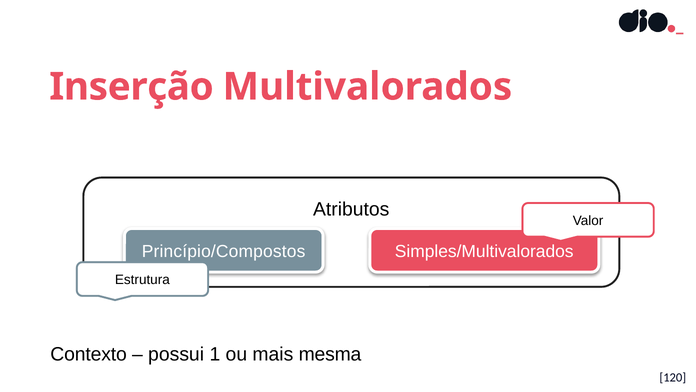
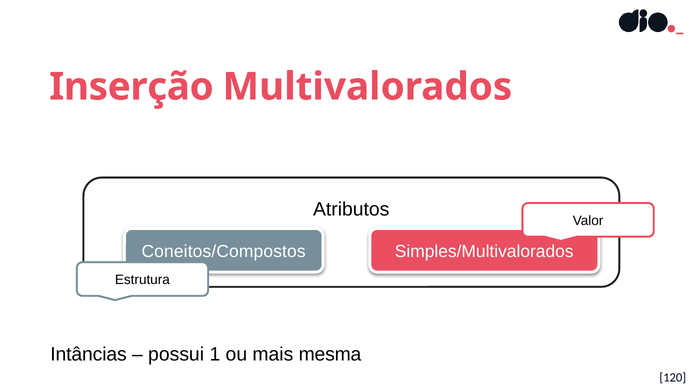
Princípio/Compostos: Princípio/Compostos -> Coneitos/Compostos (224, 251)
Contexto: Contexto -> Intâncias (89, 354)
